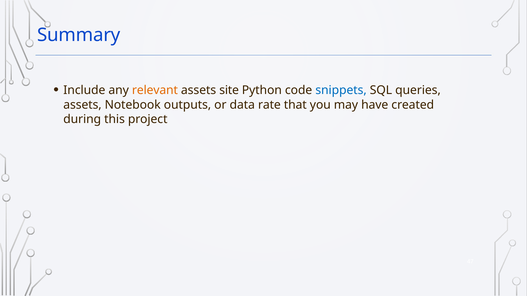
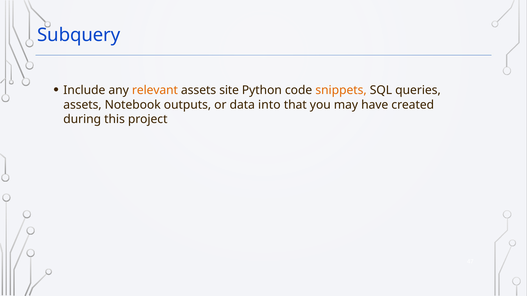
Summary: Summary -> Subquery (79, 35)
snippets colour: blue -> orange (341, 90)
rate: rate -> into (269, 105)
